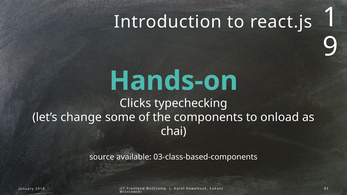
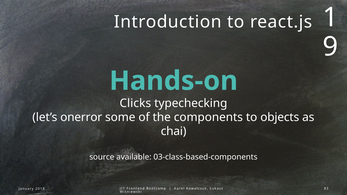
change: change -> onerror (81, 117)
onload: onload -> objects (280, 117)
